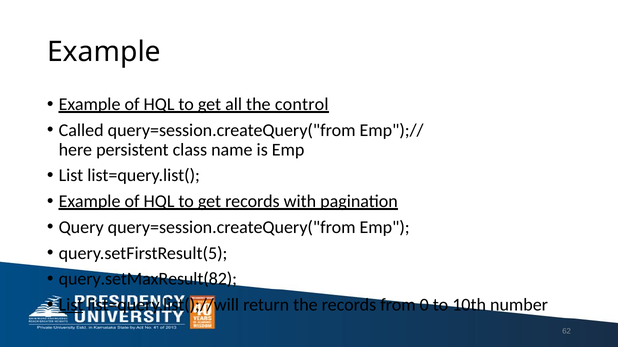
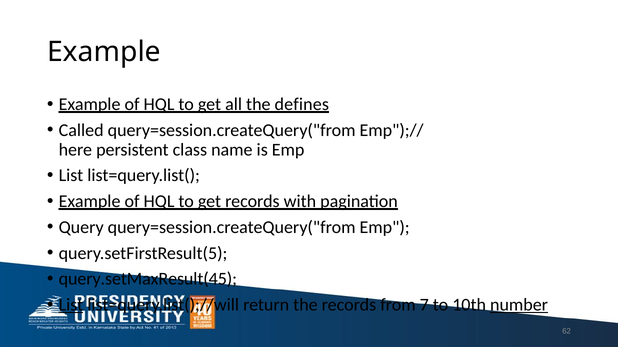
control: control -> defines (302, 104)
query.setMaxResult(82: query.setMaxResult(82 -> query.setMaxResult(45 (148, 279)
0: 0 -> 7 (424, 305)
number underline: none -> present (519, 305)
